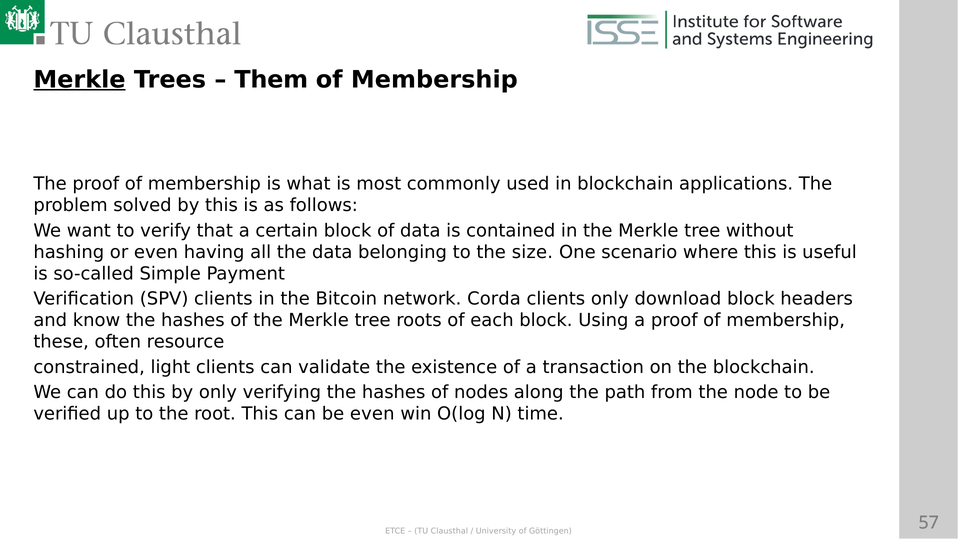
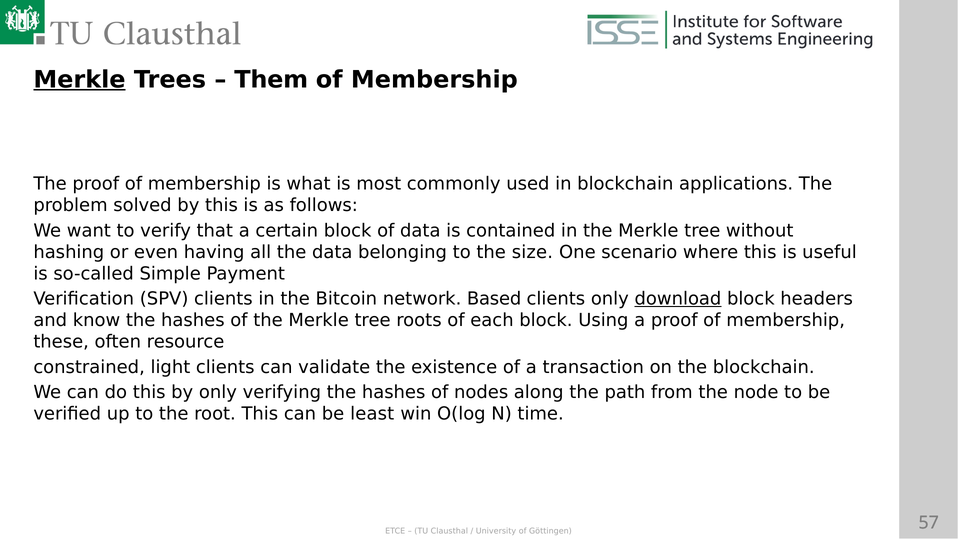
Corda: Corda -> Based (494, 299)
download underline: none -> present (678, 299)
be even: even -> least (372, 414)
